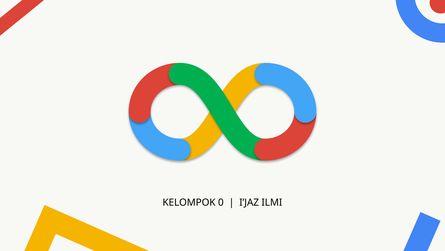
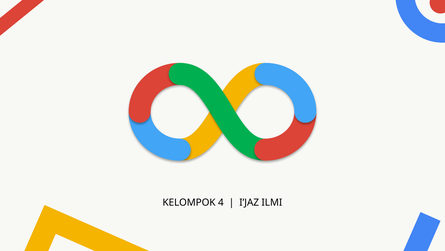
0: 0 -> 4 (221, 202)
